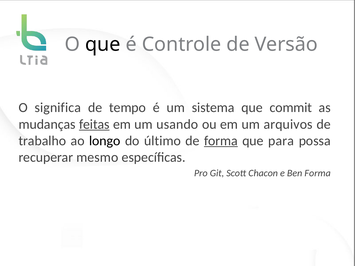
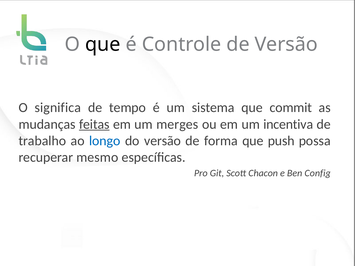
usando: usando -> merges (177, 124)
arquivos: arquivos -> incentiva (288, 124)
longo colour: black -> blue (105, 141)
do último: último -> versão (163, 141)
forma underline: present -> none (221, 141)
para: para -> push (281, 141)
Ben Forma: Forma -> Config (318, 173)
